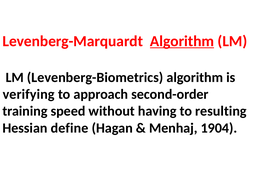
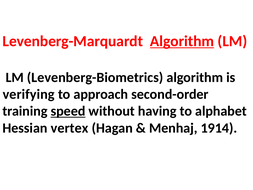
speed underline: none -> present (68, 111)
resulting: resulting -> alphabet (221, 111)
define: define -> vertex (70, 128)
1904: 1904 -> 1914 (219, 128)
